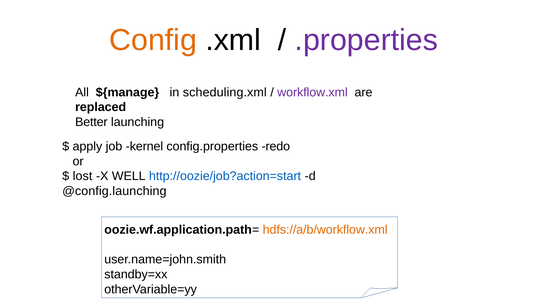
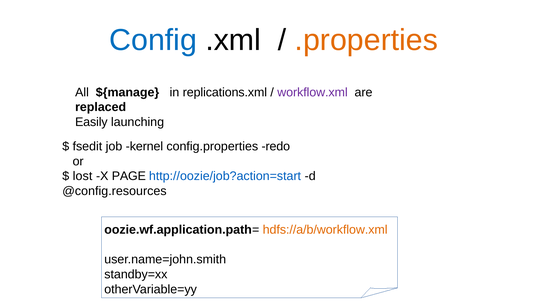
Config colour: orange -> blue (153, 40)
.properties colour: purple -> orange (366, 40)
scheduling.xml: scheduling.xml -> replications.xml (225, 92)
Better: Better -> Easily (91, 122)
apply: apply -> fsedit (87, 146)
WELL: WELL -> PAGE (129, 176)
@config.launching: @config.launching -> @config.resources (114, 191)
